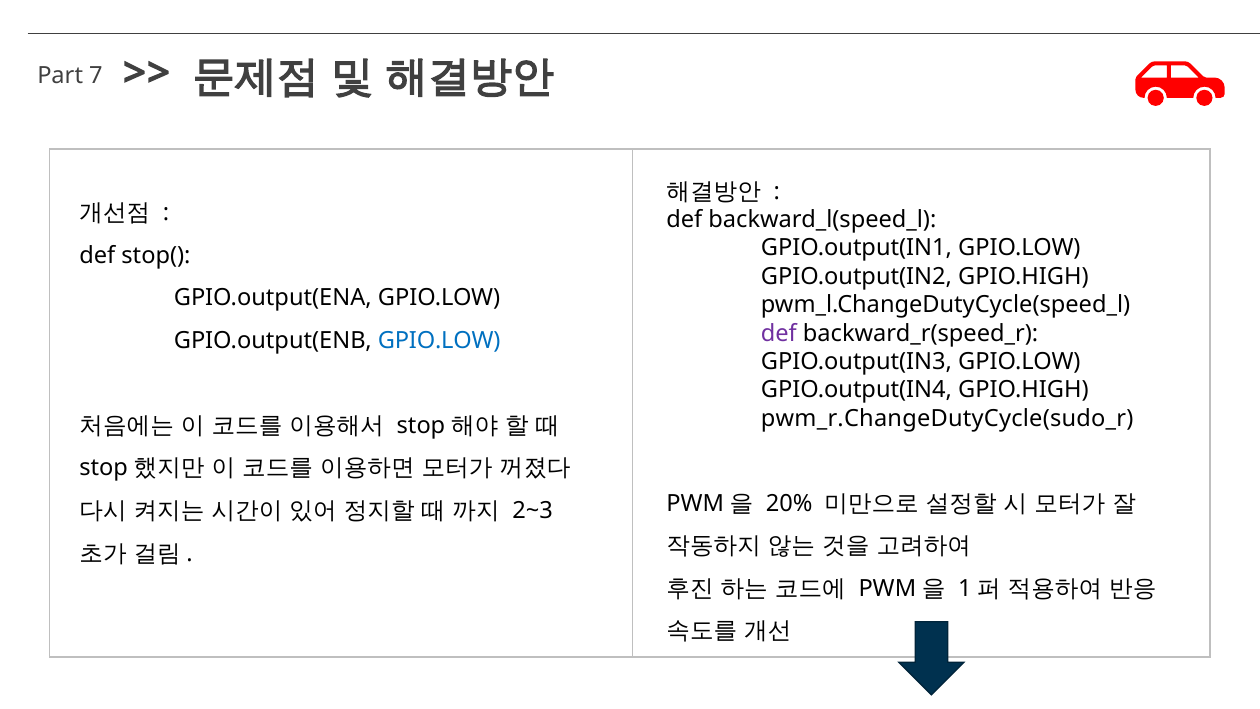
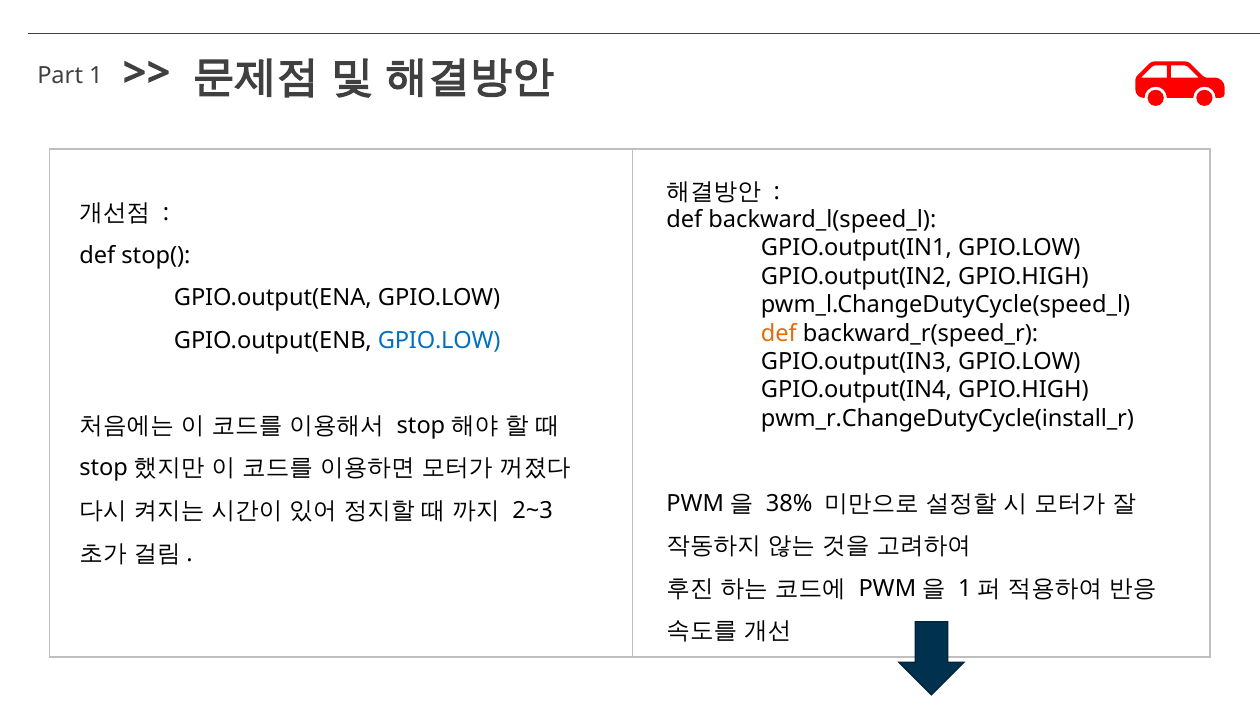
7: 7 -> 1 (96, 75)
def colour: purple -> orange (779, 333)
pwm_r.ChangeDutyCycle(sudo_r: pwm_r.ChangeDutyCycle(sudo_r -> pwm_r.ChangeDutyCycle(install_r (947, 418)
20%: 20% -> 38% (789, 503)
